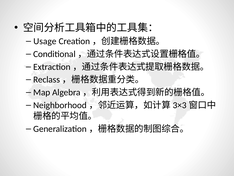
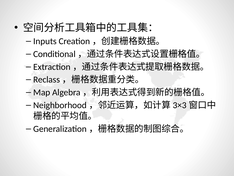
Usage: Usage -> Inputs (45, 41)
